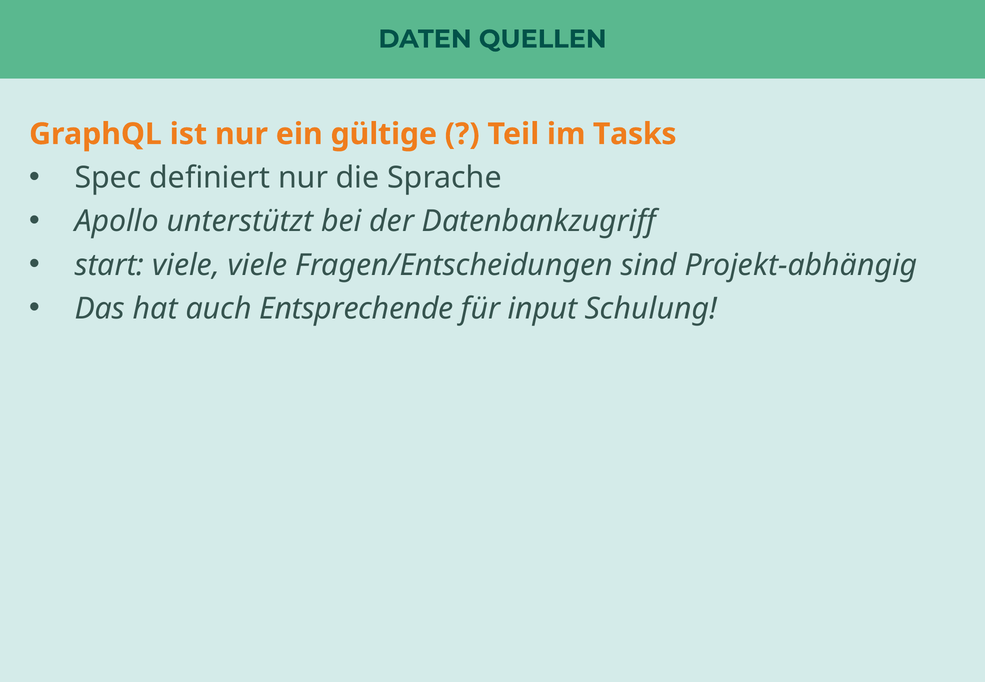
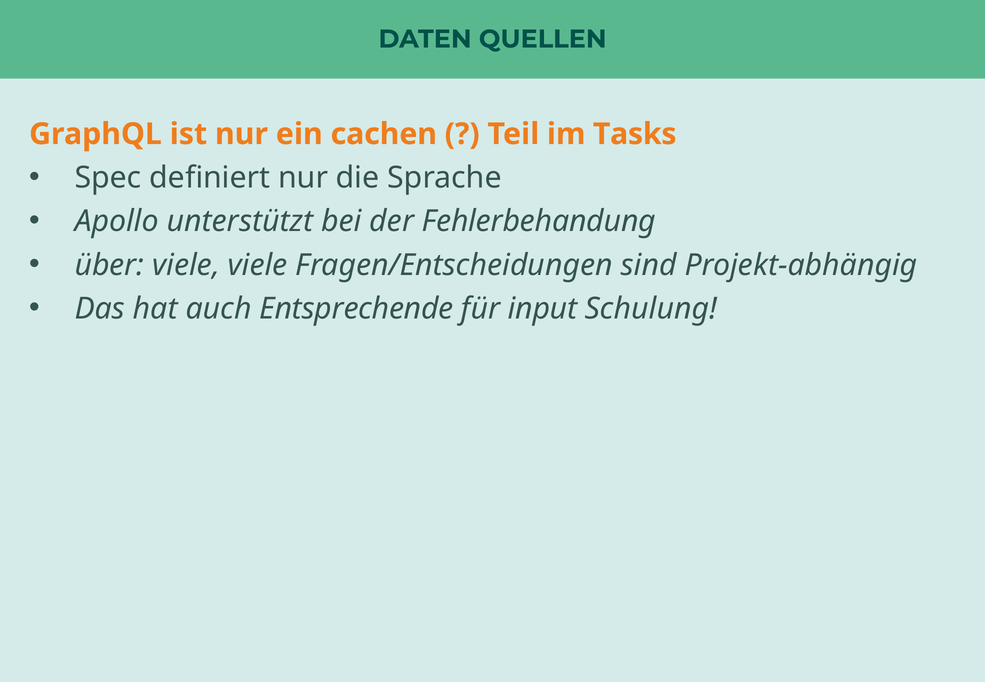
gültige: gültige -> cachen (384, 134)
Datenbankzugriff: Datenbankzugriff -> Fehlerbehandung (539, 221)
start: start -> über (109, 265)
